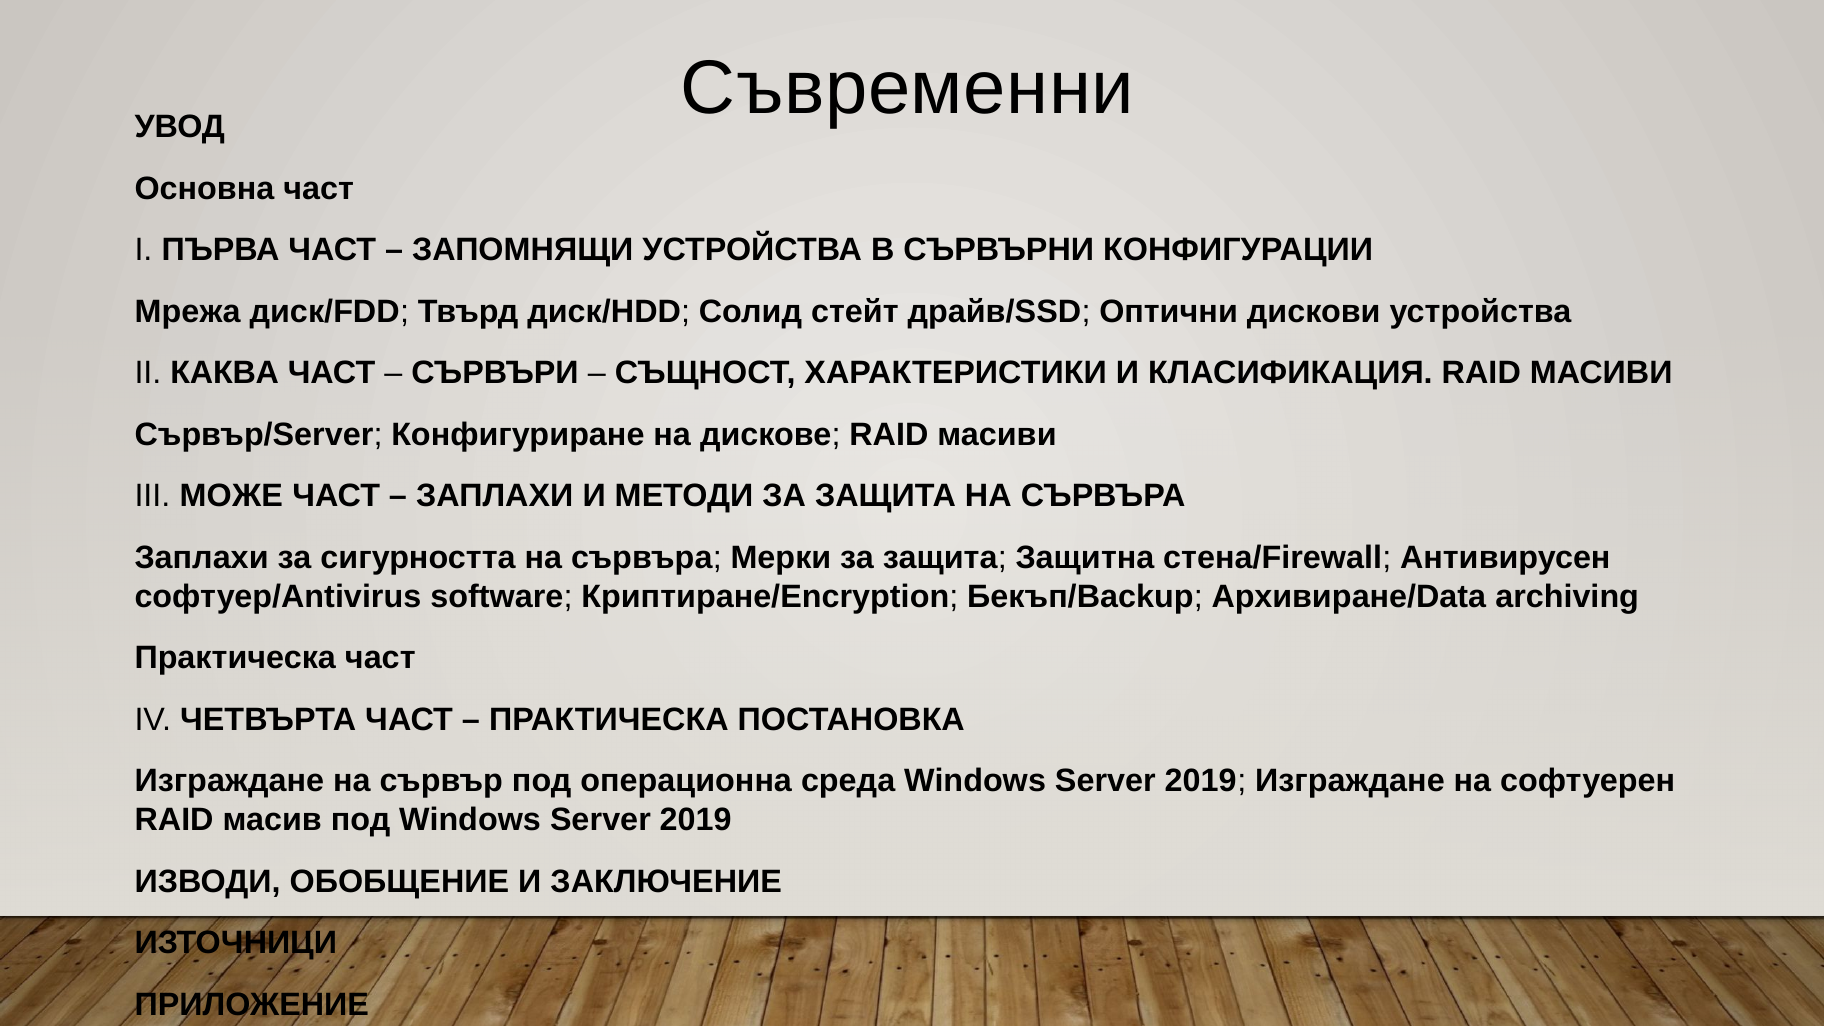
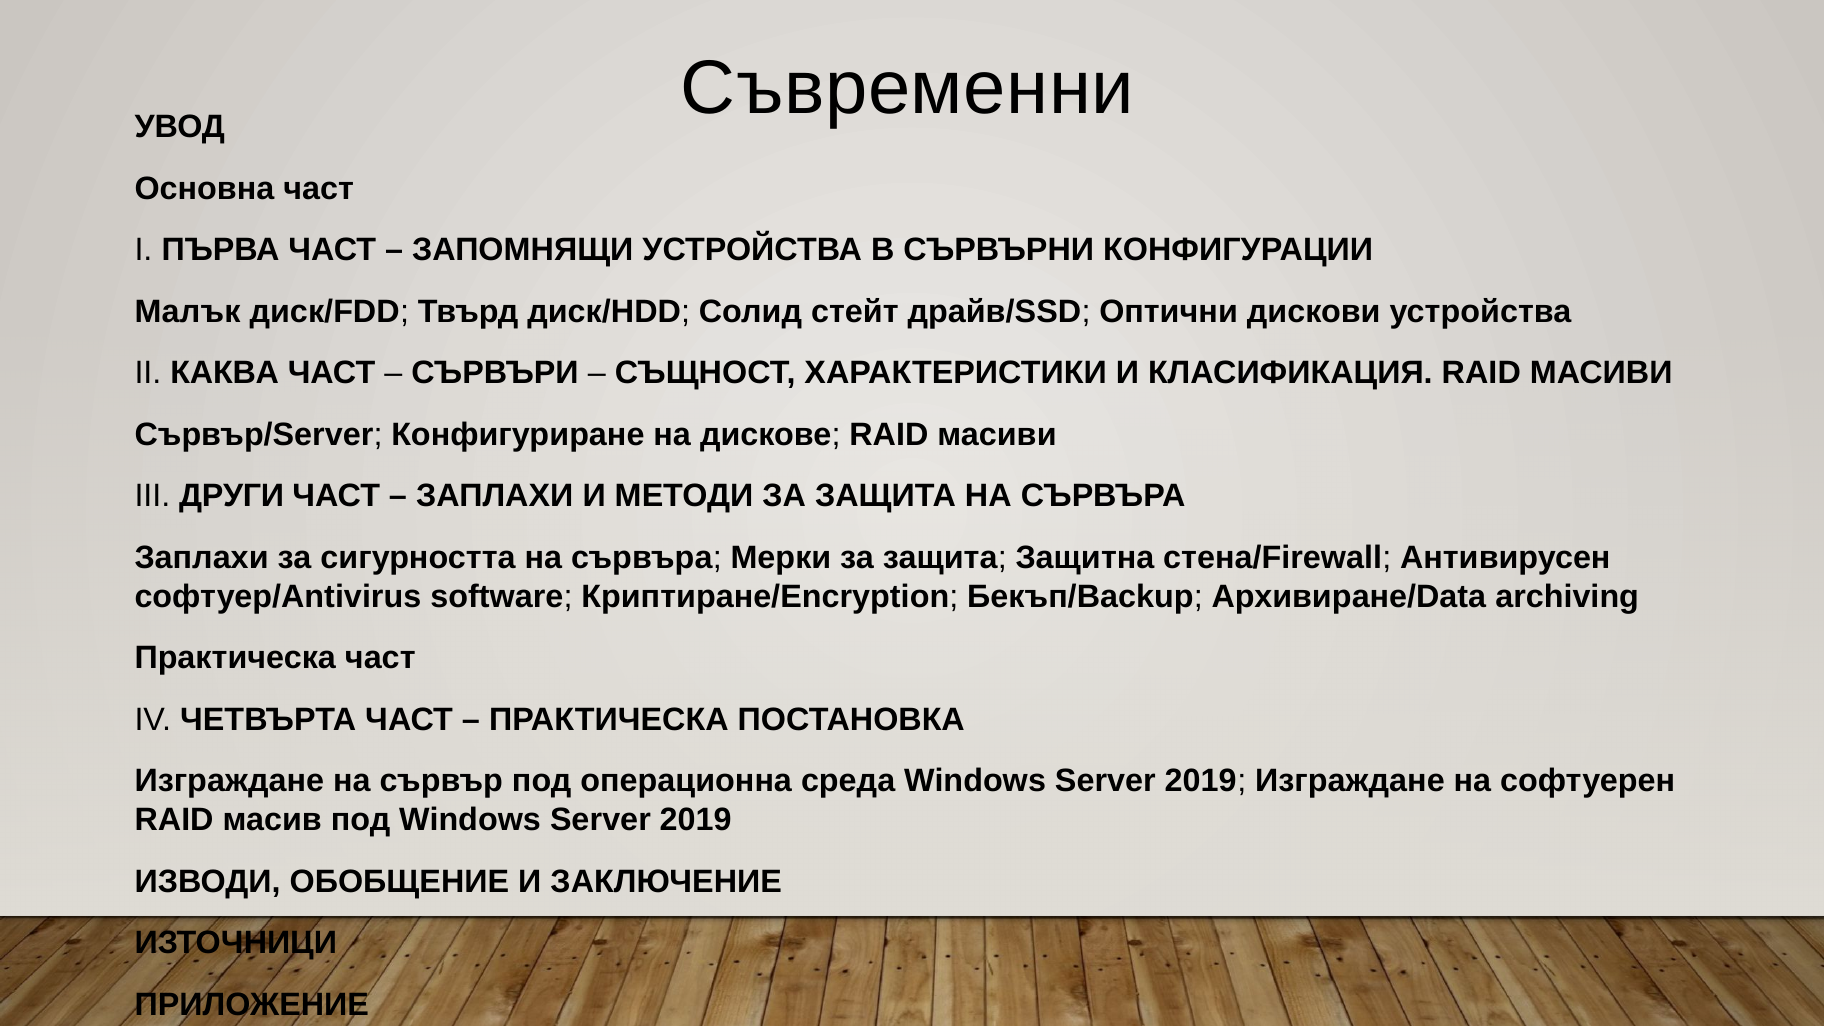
Мрежа: Мрежа -> Малък (188, 312)
МОЖЕ: МОЖЕ -> ДРУГИ (232, 496)
